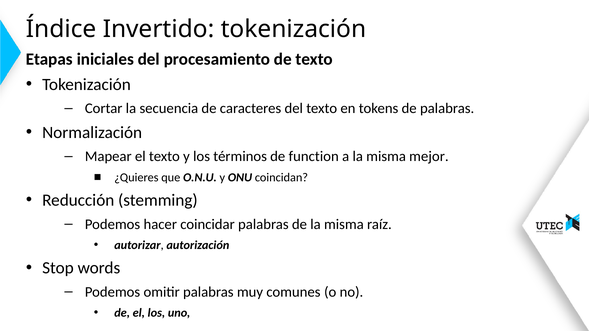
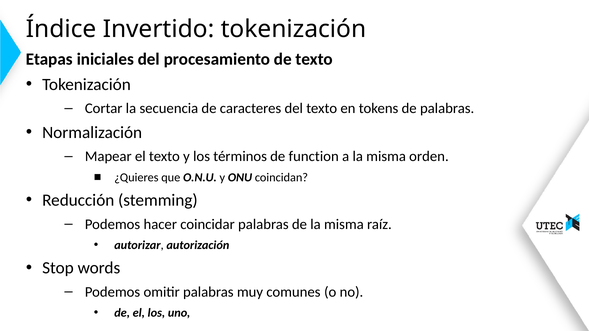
mejor: mejor -> orden (429, 157)
